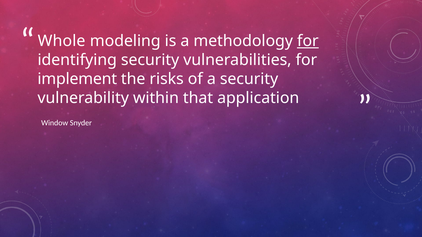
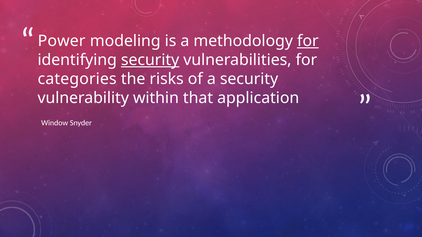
Whole: Whole -> Power (62, 41)
security underline: none -> present (150, 60)
implement: implement -> categories (77, 79)
